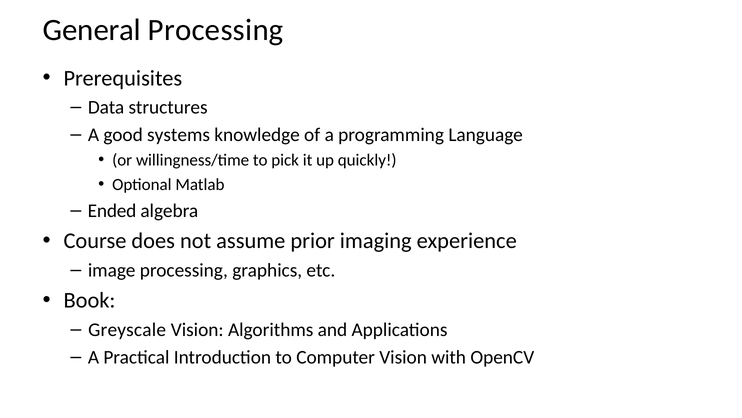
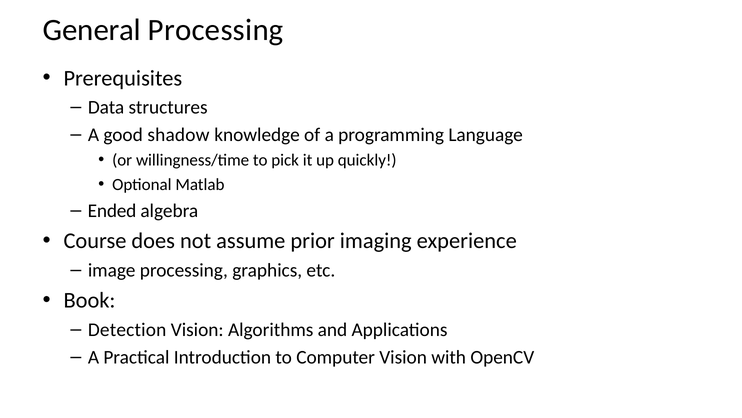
systems: systems -> shadow (178, 135)
Greyscale: Greyscale -> Detection (127, 329)
